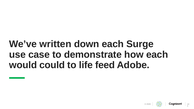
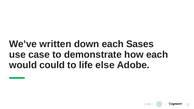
Surge: Surge -> Sases (140, 44)
feed: feed -> else (105, 65)
